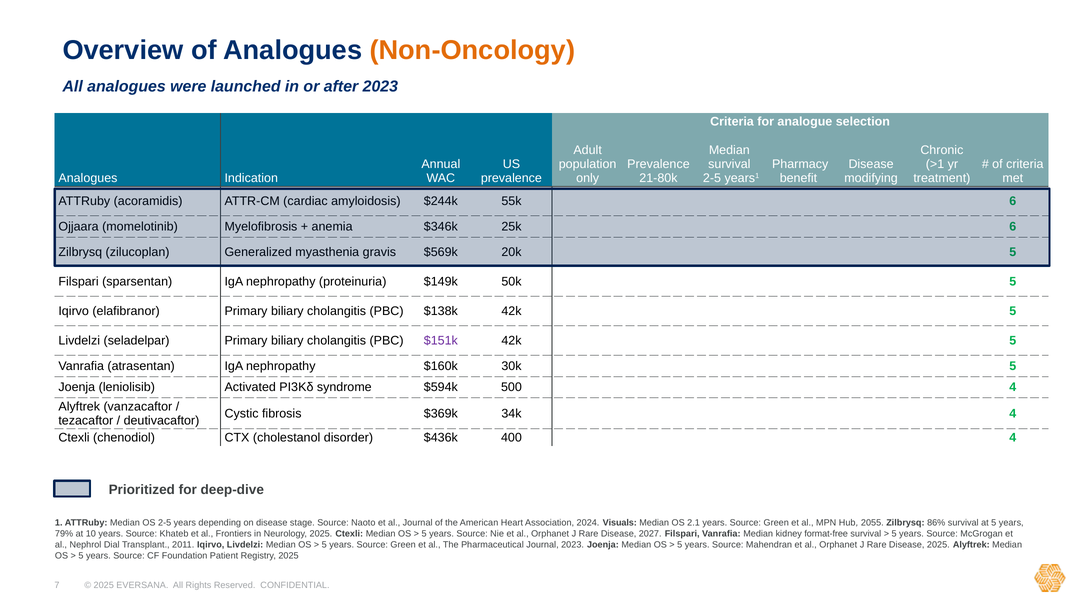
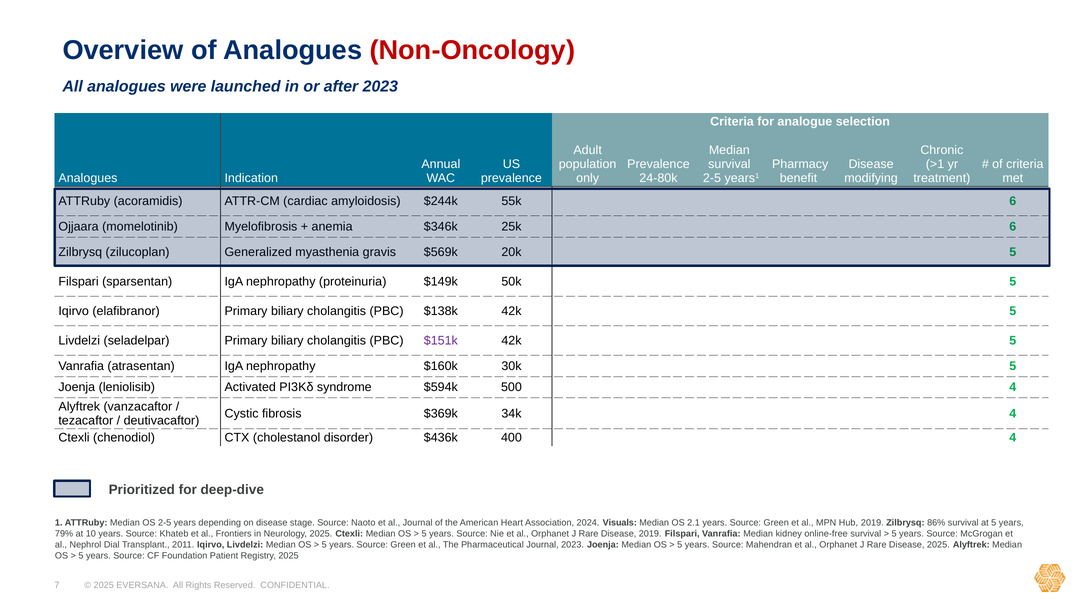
Non-Oncology colour: orange -> red (472, 50)
21-80k: 21-80k -> 24-80k (658, 178)
Hub 2055: 2055 -> 2019 (872, 523)
Disease 2027: 2027 -> 2019 (650, 534)
format-free: format-free -> online-free (826, 534)
